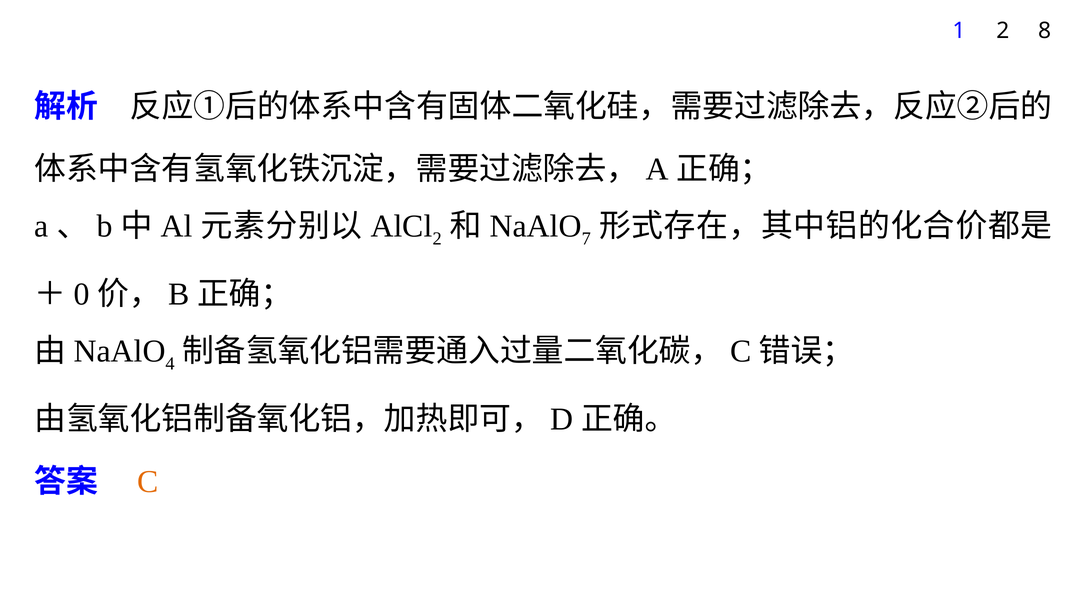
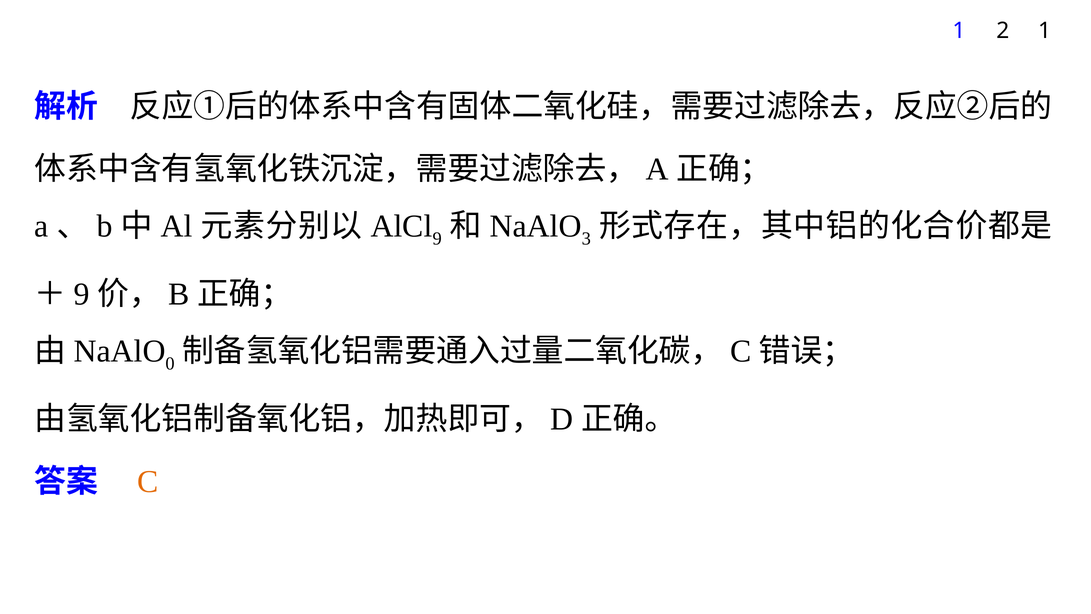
2 8: 8 -> 1 (1045, 31)
2: 2 -> 9 (437, 239)
7: 7 -> 3 (586, 239)
0: 0 -> 9 (82, 294)
4: 4 -> 0 (170, 364)
